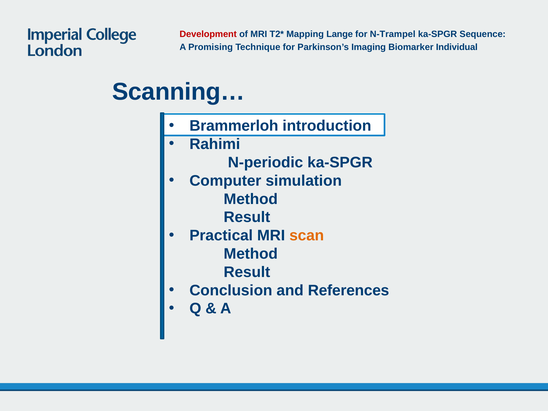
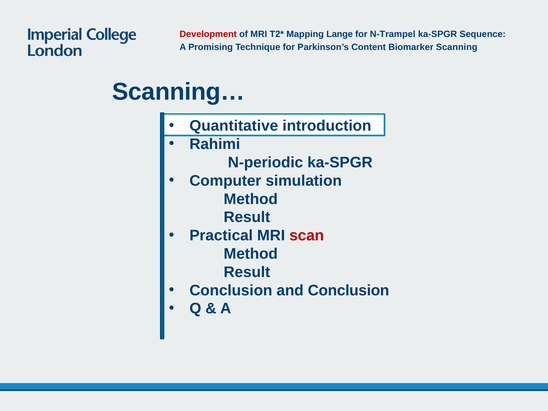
Imaging: Imaging -> Content (369, 47)
Individual: Individual -> Scanning (457, 47)
Brammerloh: Brammerloh -> Quantitative (234, 126)
scan colour: orange -> red (307, 236)
and References: References -> Conclusion (349, 290)
